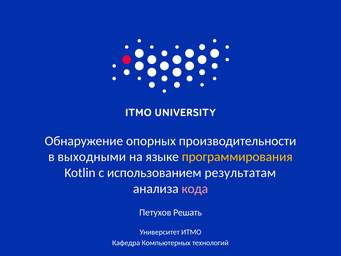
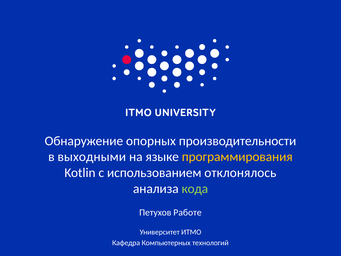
результатам: результатам -> отклонялось (240, 173)
кода colour: pink -> light green (195, 189)
Решать: Решать -> Работе (188, 212)
